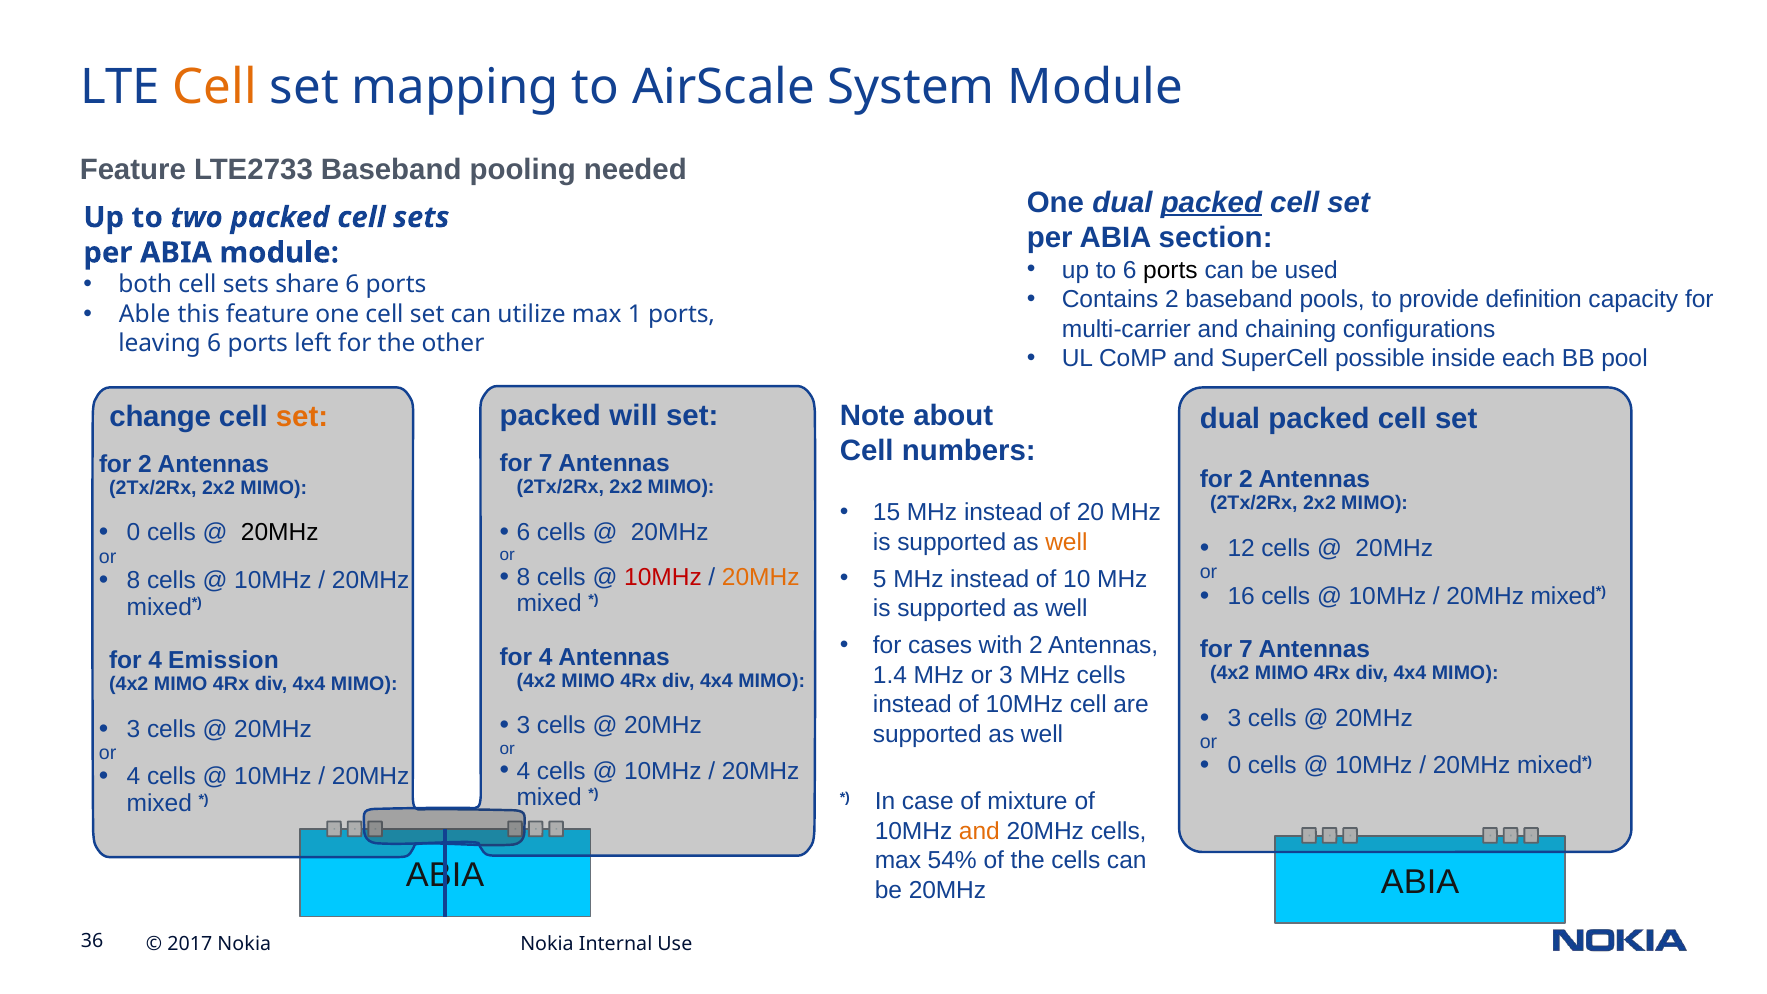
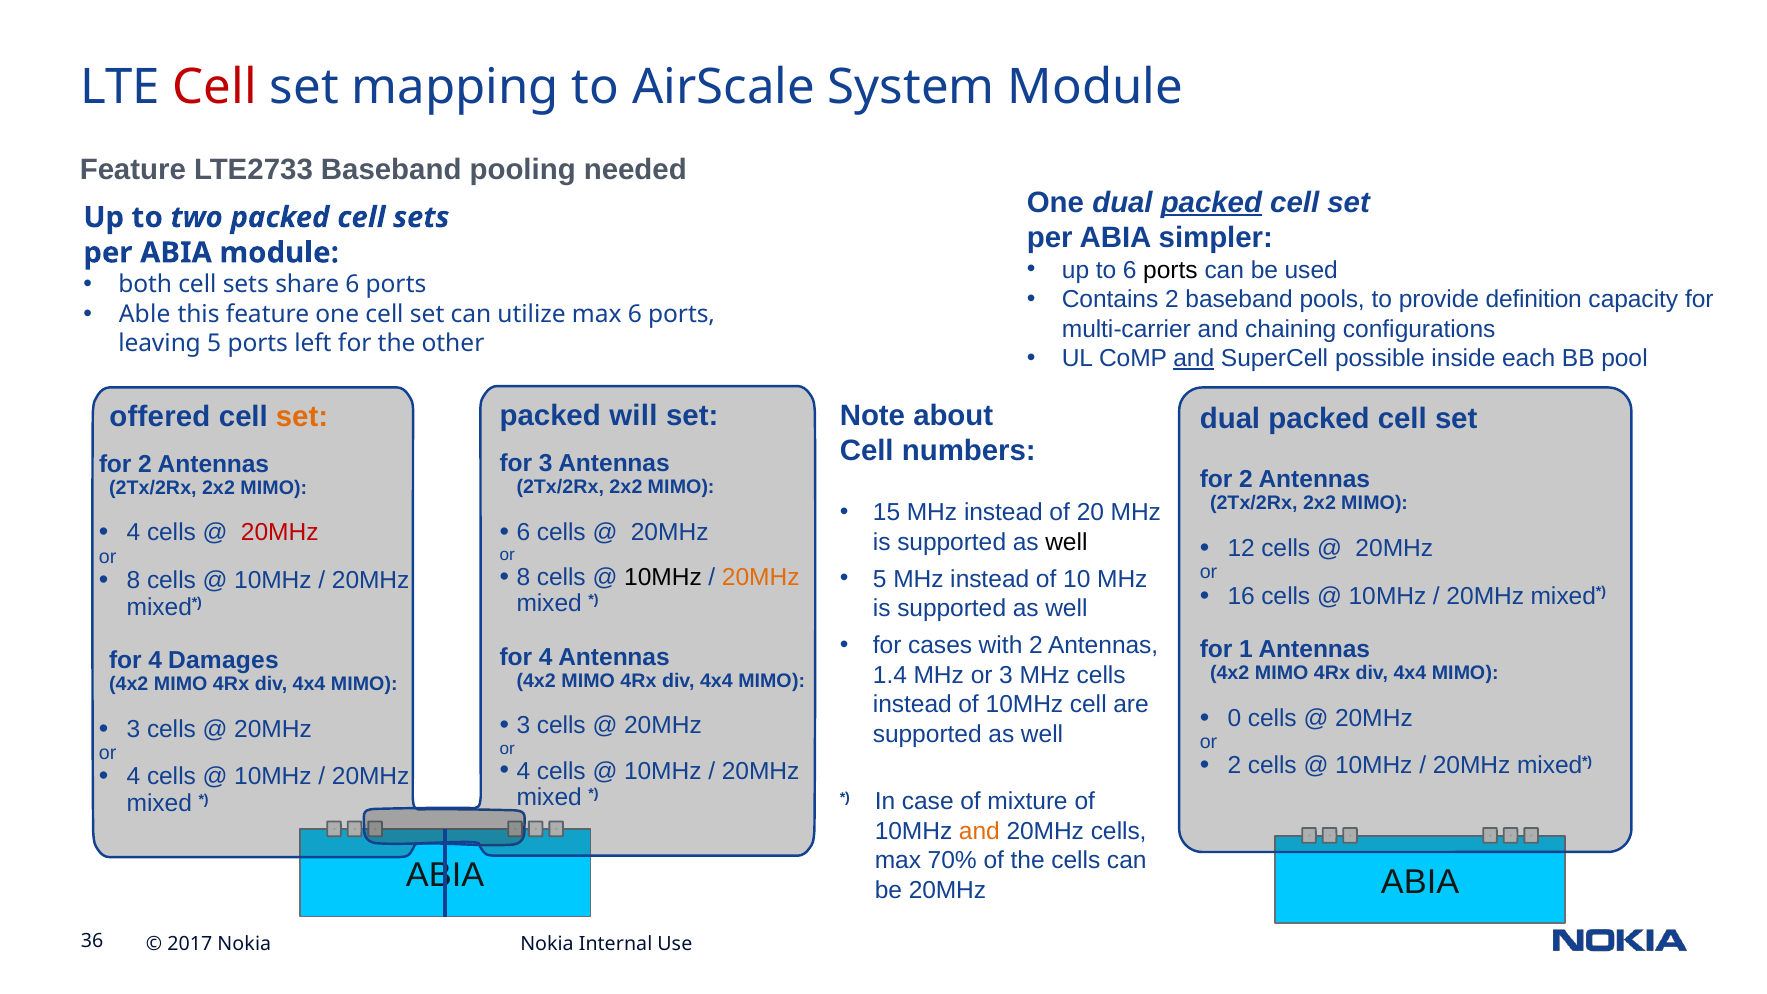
Cell colour: orange -> red (215, 87)
section: section -> simpler (1216, 238)
max 1: 1 -> 6 (635, 314)
leaving 6: 6 -> 5 (214, 344)
and underline: none -> present (1194, 359)
change: change -> offered (160, 417)
7: 7 -> 3 (546, 463)
0: 0 -> 4 (134, 533)
20MHz colour: black -> red (280, 533)
well colour: orange -> black (1066, 542)
10MHz colour: red -> black (663, 577)
7: 7 -> 1 (1246, 649)
Emission: Emission -> Damages (223, 660)
3: 3 -> 0 (1234, 718)
0: 0 -> 2 (1234, 766)
54%: 54% -> 70% (952, 861)
